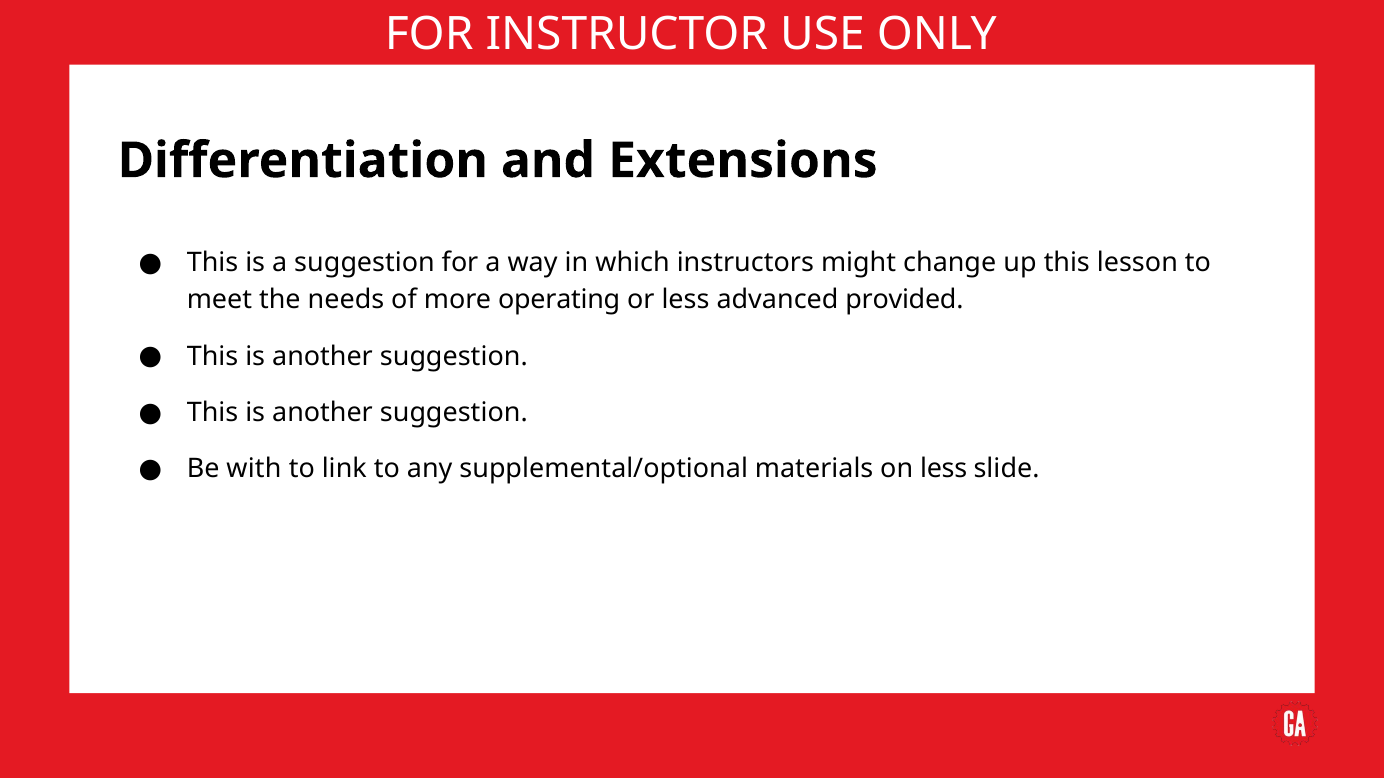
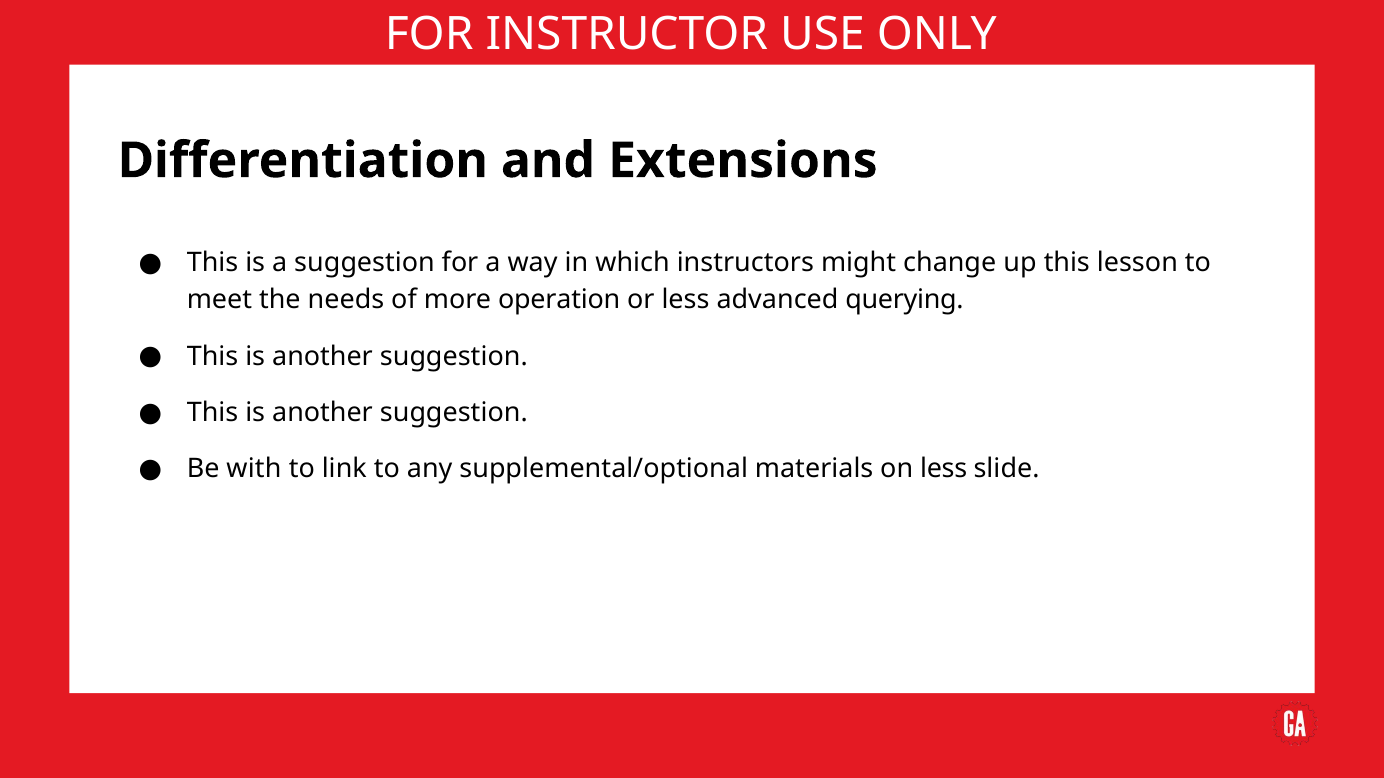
operating: operating -> operation (559, 300)
provided: provided -> querying (904, 300)
